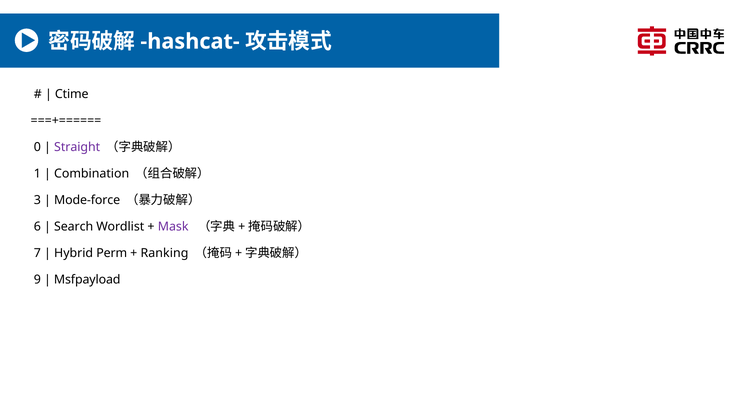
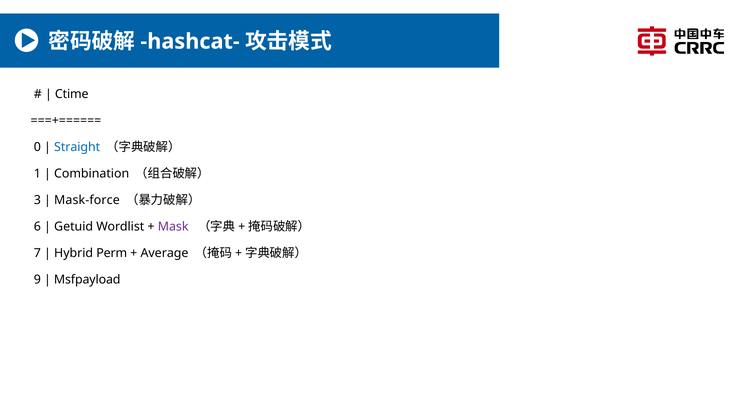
Straight colour: purple -> blue (77, 147)
Mode-force: Mode-force -> Mask-force (87, 200)
Search: Search -> Getuid (74, 227)
Ranking: Ranking -> Average (164, 253)
